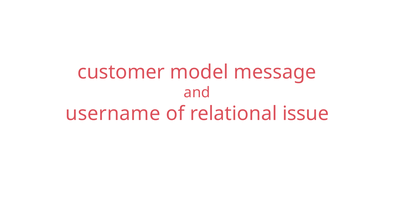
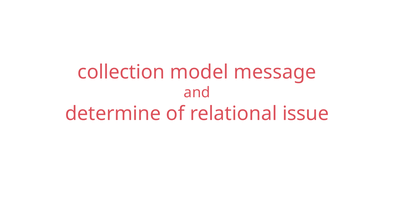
customer: customer -> collection (121, 72)
username: username -> determine (113, 113)
